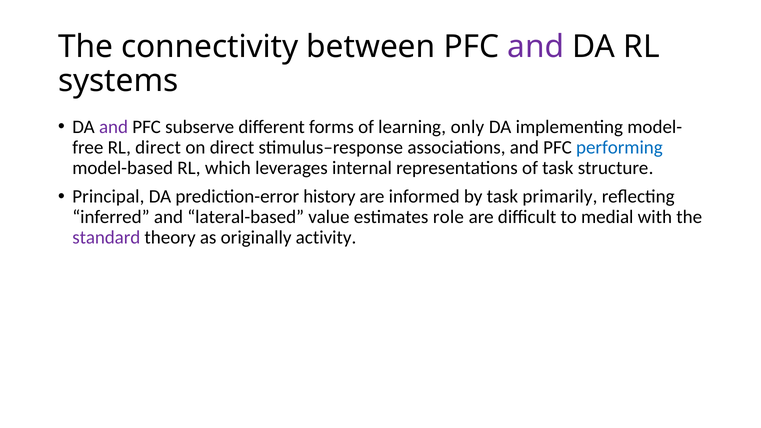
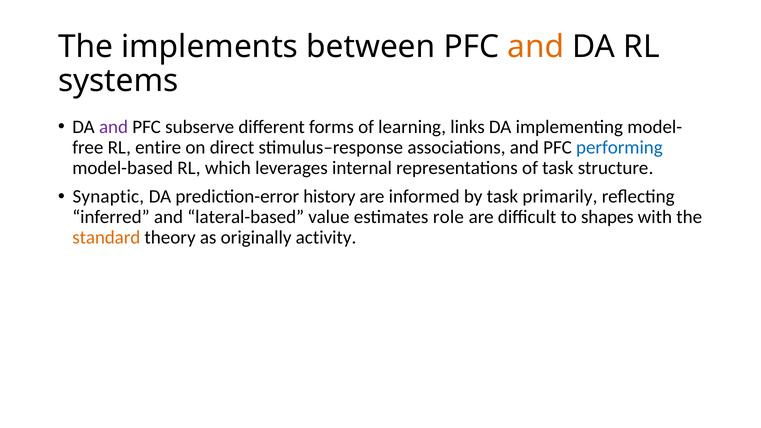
connectivity: connectivity -> implements (210, 47)
and colour: purple -> orange (536, 47)
only: only -> links (468, 127)
RL direct: direct -> entire (158, 148)
Principal: Principal -> Synaptic (108, 197)
medial: medial -> shapes (607, 217)
standard colour: purple -> orange (106, 238)
